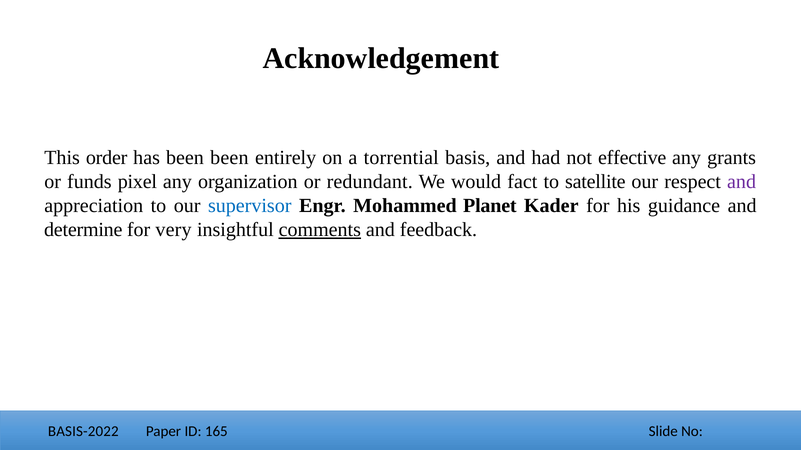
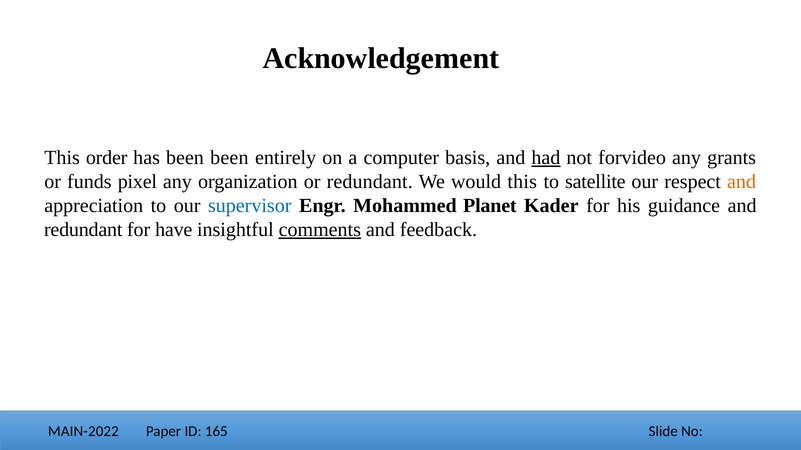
torrential: torrential -> computer (401, 158)
had underline: none -> present (546, 158)
effective: effective -> forvideo (632, 158)
would fact: fact -> this (522, 182)
and colour: purple -> orange (742, 182)
determine: determine -> redundant (83, 230)
very: very -> have (174, 230)
BASIS-2022: BASIS-2022 -> MAIN-2022 (83, 432)
